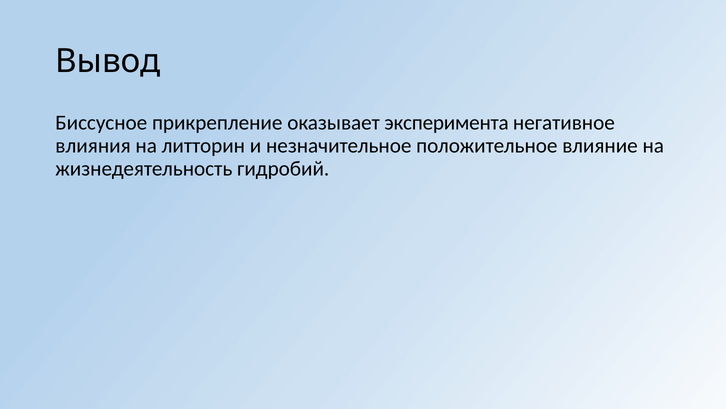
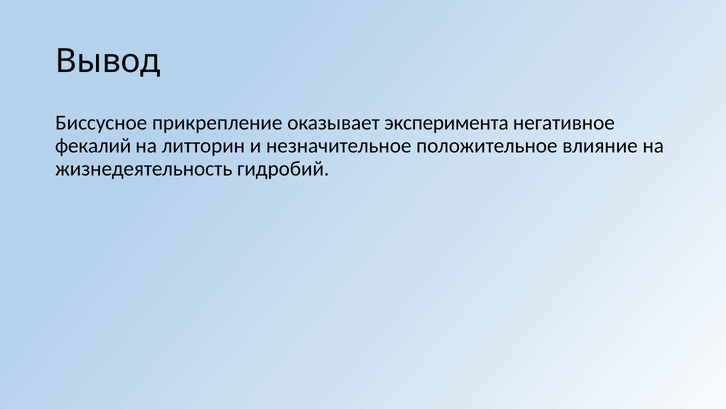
влияния: влияния -> фекалий (93, 146)
